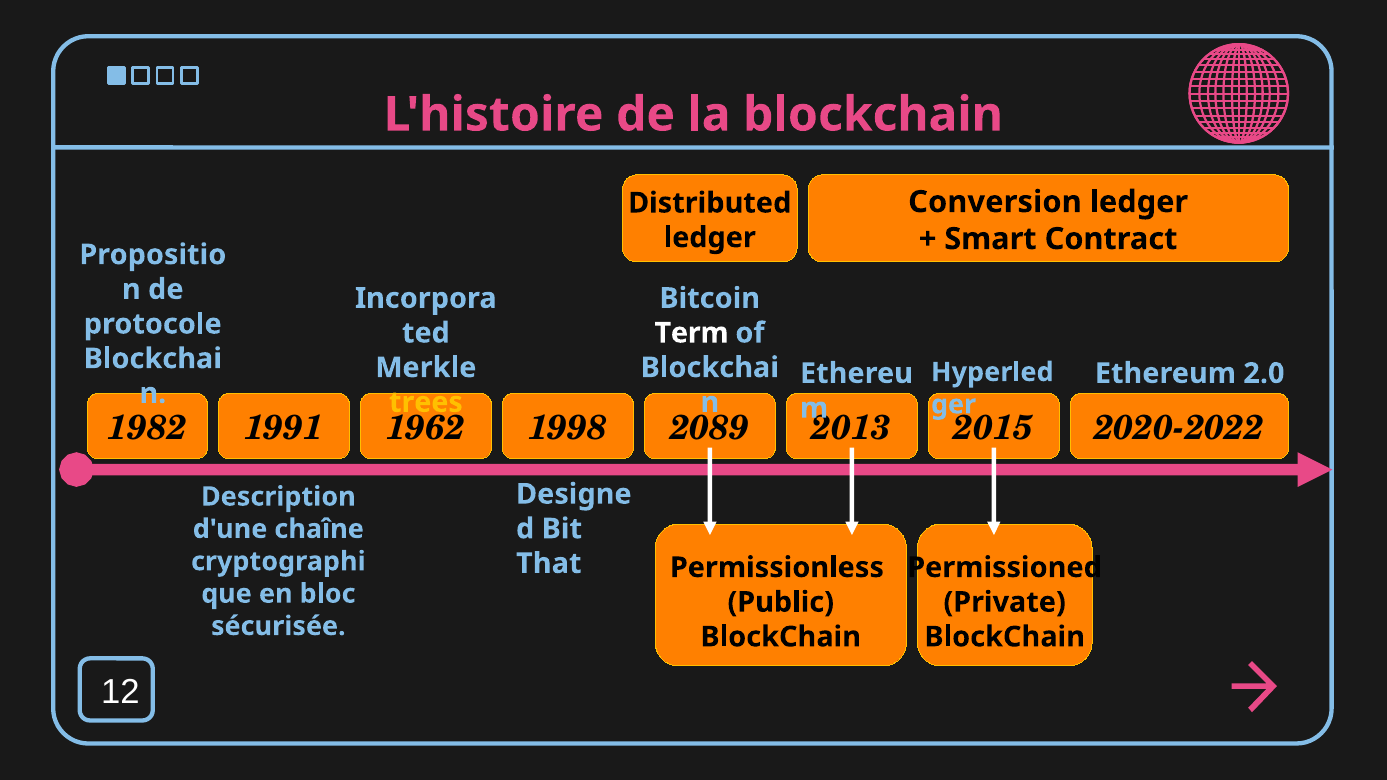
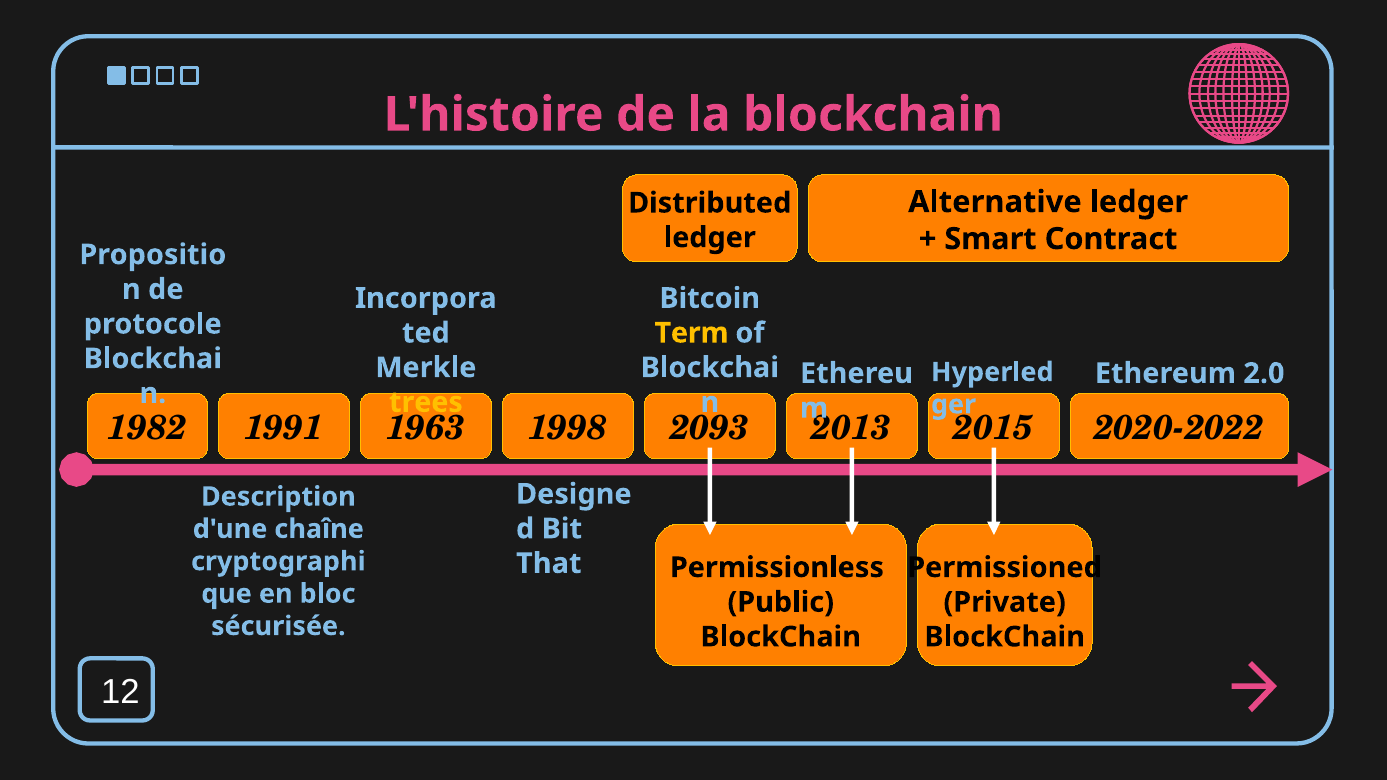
Conversion: Conversion -> Alternative (995, 202)
Term colour: white -> yellow (692, 333)
1962: 1962 -> 1963 (426, 428)
2089: 2089 -> 2093 (710, 428)
